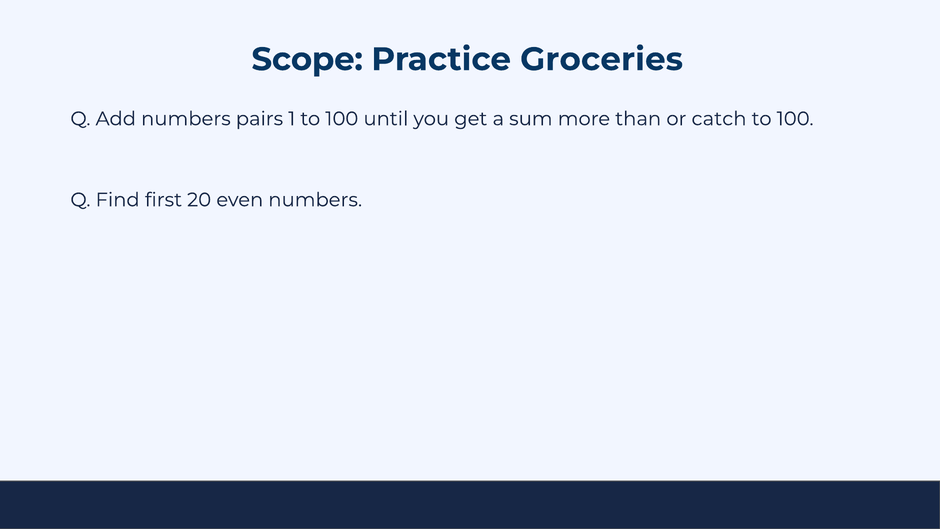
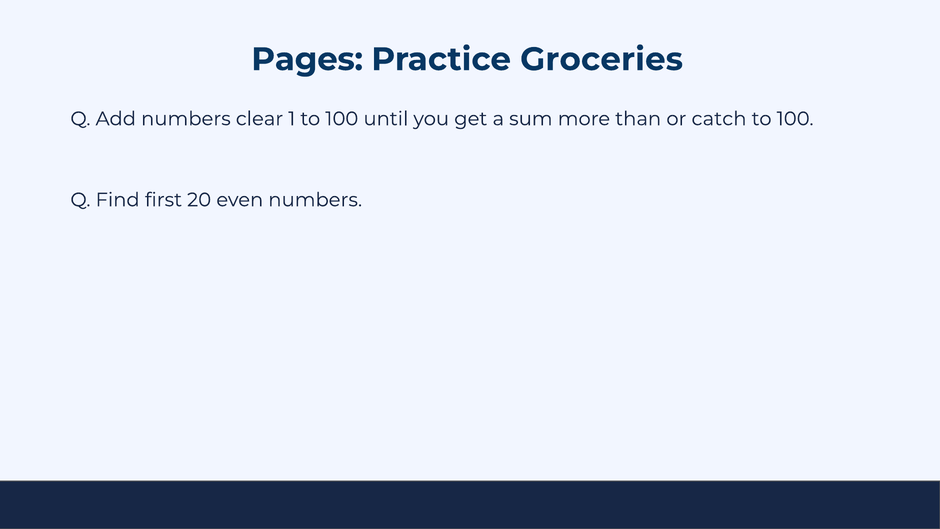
Scope: Scope -> Pages (307, 59)
pairs: pairs -> clear (259, 119)
